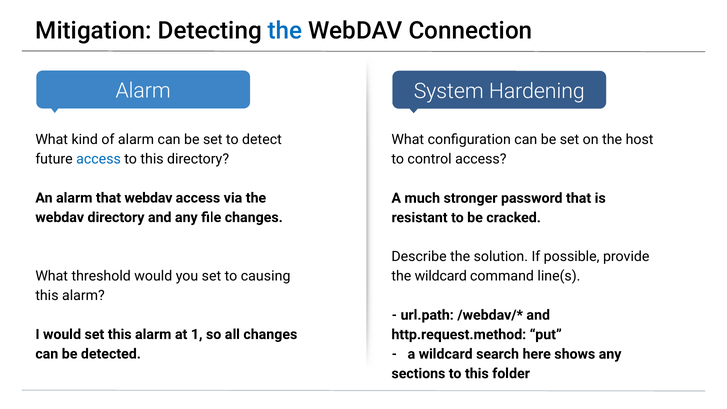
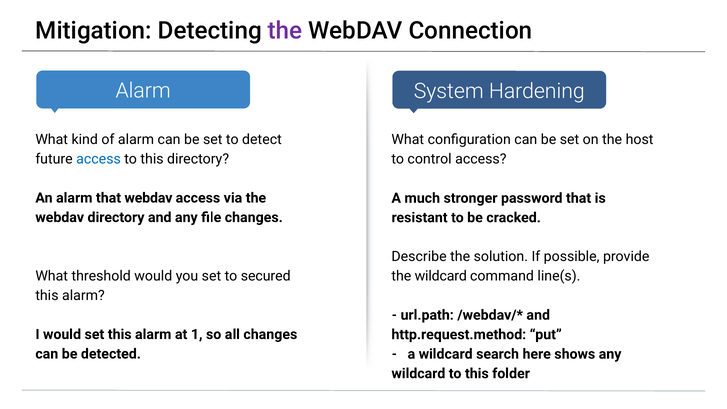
the colour: blue -> purple (285, 31)
causing: causing -> secured (266, 276)
sections: sections -> wildcard (418, 373)
